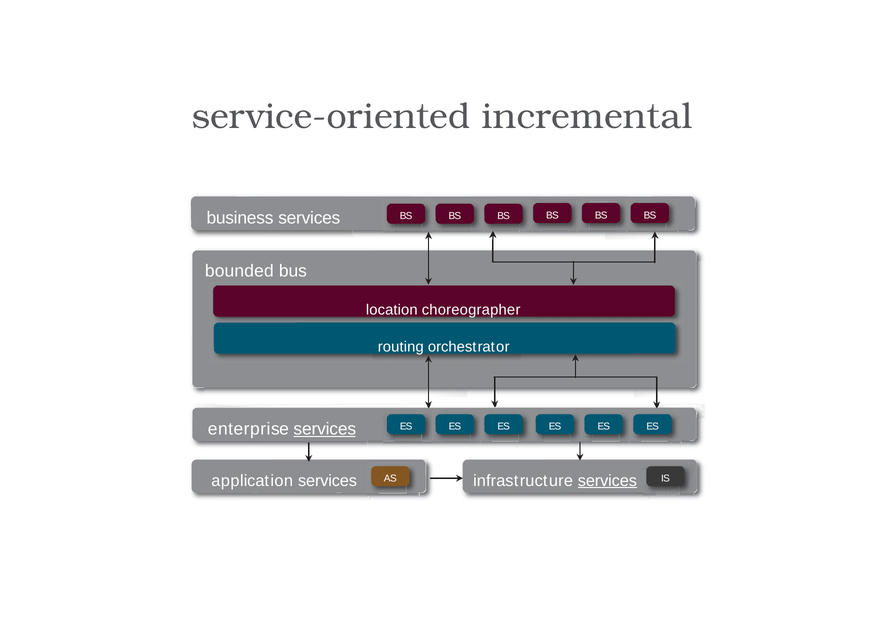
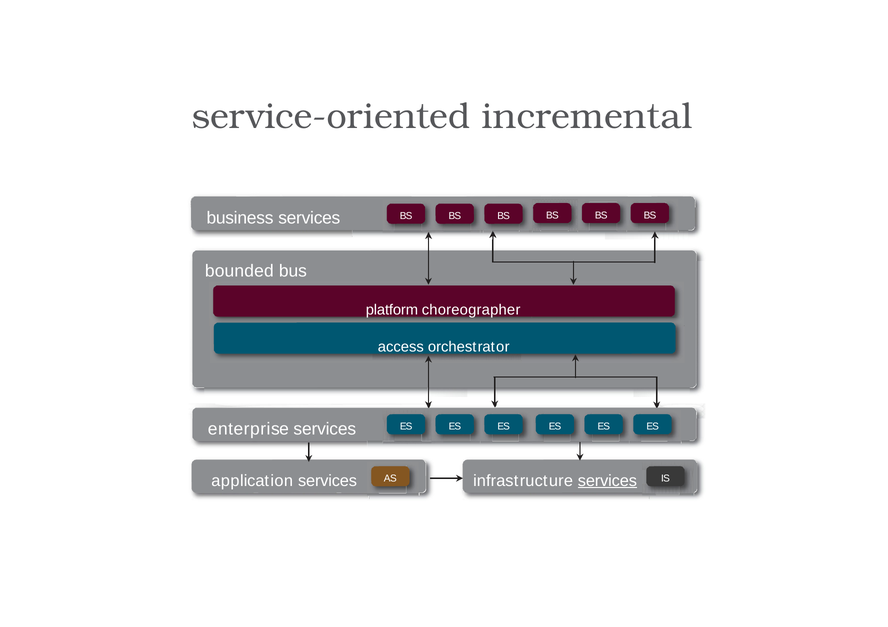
location: location -> platform (392, 310)
routing: routing -> access (401, 347)
services underline: present -> none (325, 429)
